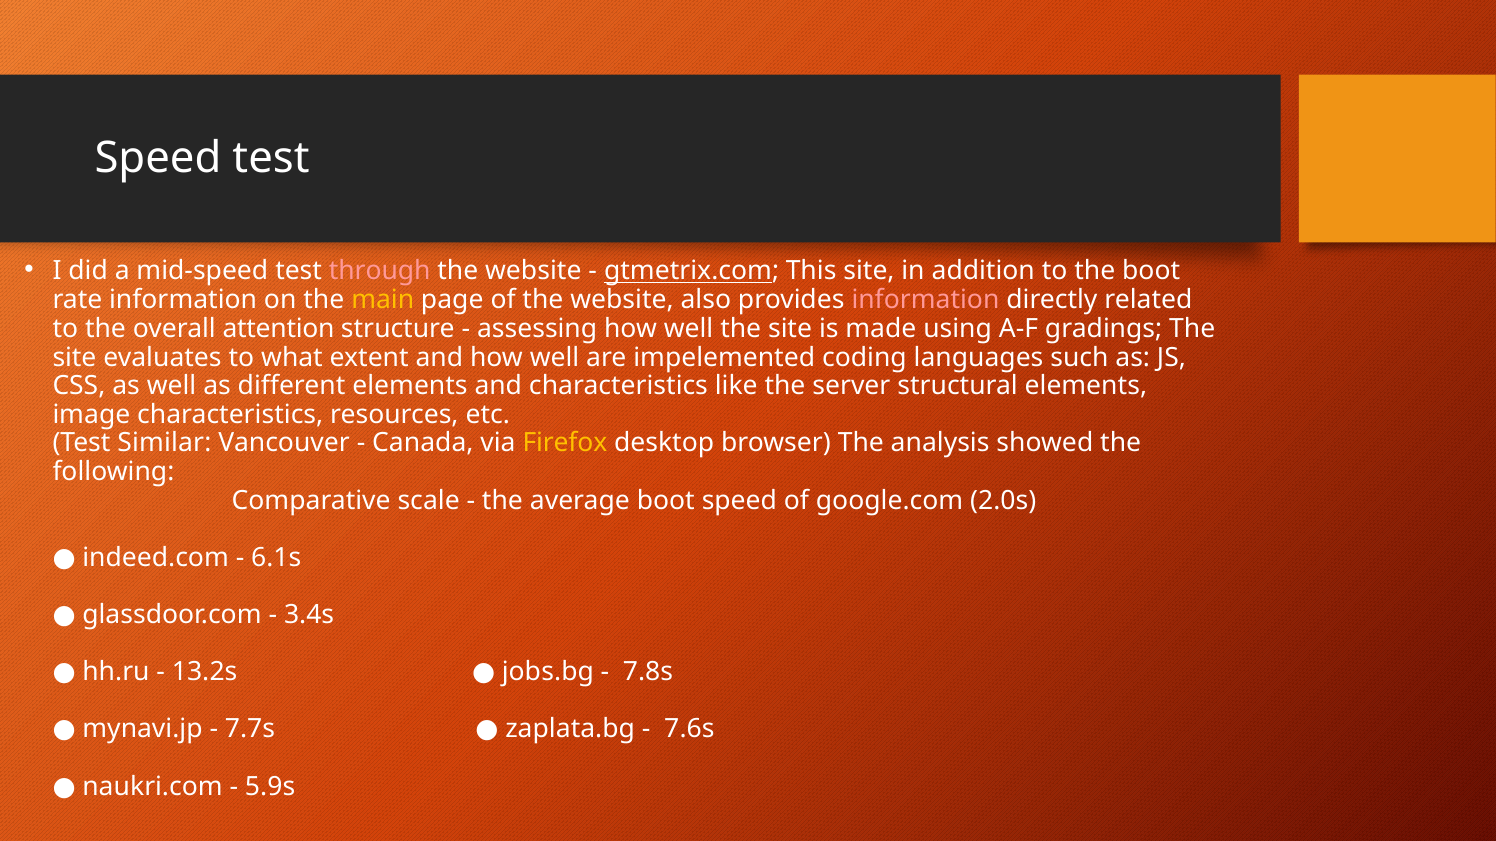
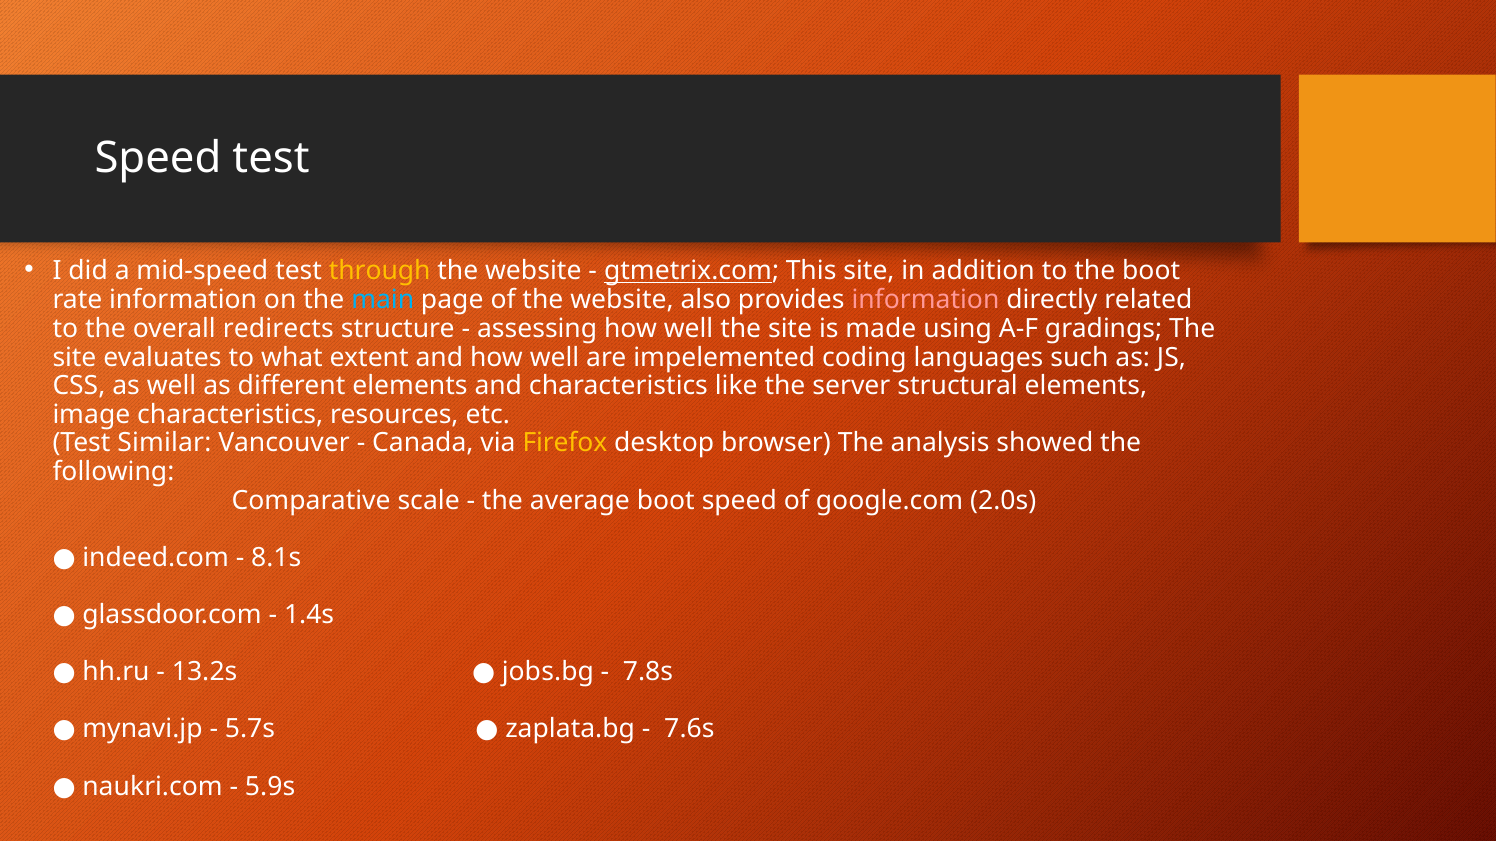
through colour: pink -> yellow (380, 271)
main colour: yellow -> light blue (383, 300)
attention: attention -> redirects (278, 329)
6.1s: 6.1s -> 8.1s (276, 558)
3.4s: 3.4s -> 1.4s (309, 615)
7.7s: 7.7s -> 5.7s (250, 730)
